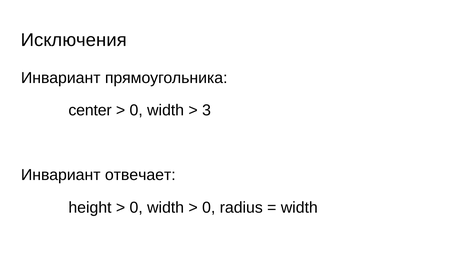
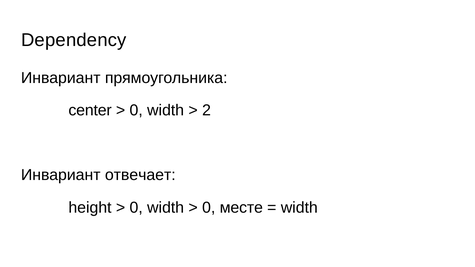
Исключения: Исключения -> Dependency (74, 40)
3: 3 -> 2 (207, 110)
radius: radius -> месте (241, 208)
